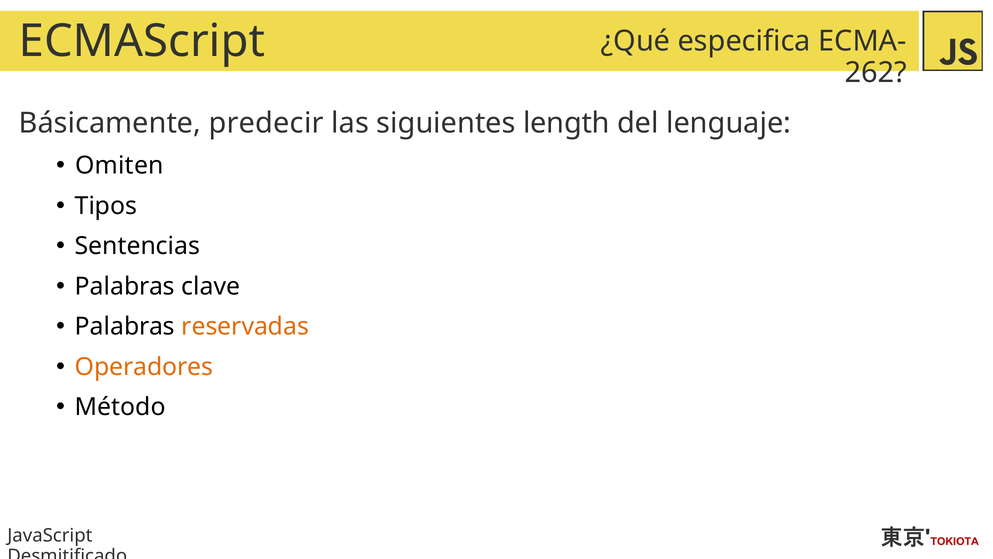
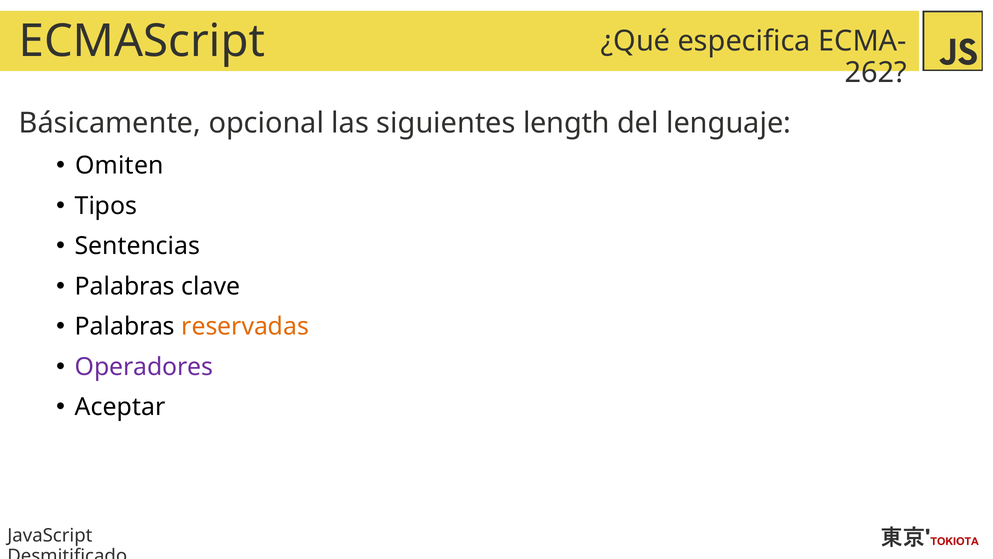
predecir: predecir -> opcional (266, 123)
Operadores colour: orange -> purple (144, 367)
Método: Método -> Aceptar (120, 407)
